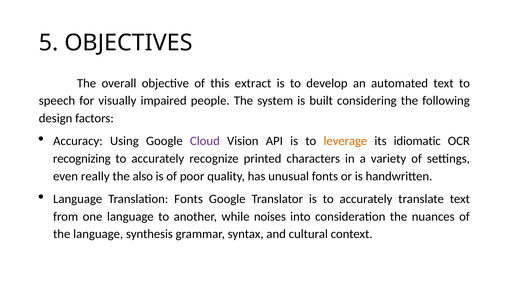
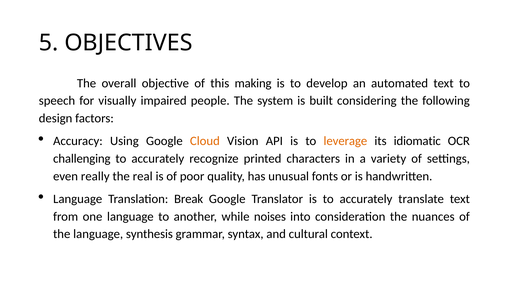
extract: extract -> making (253, 83)
Cloud colour: purple -> orange (205, 141)
recognizing: recognizing -> challenging (82, 159)
also: also -> real (143, 176)
Translation Fonts: Fonts -> Break (189, 199)
